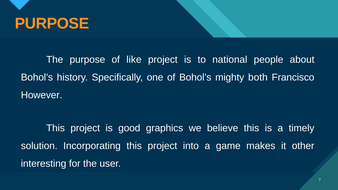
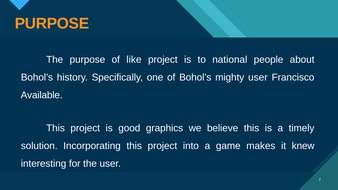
mighty both: both -> user (258, 77)
However: However -> Available (42, 95)
other: other -> knew (303, 146)
